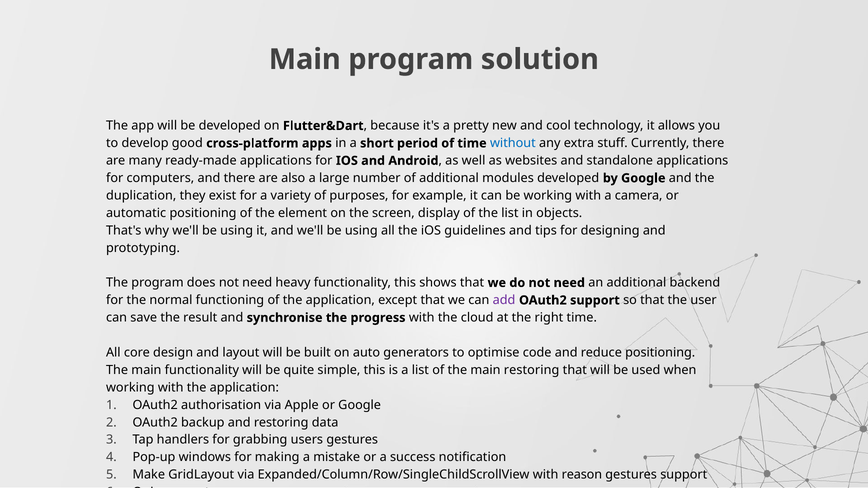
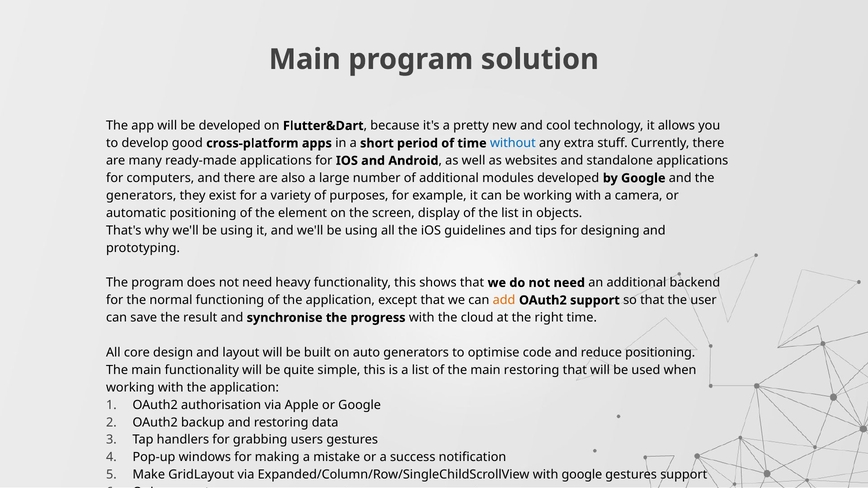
duplication: duplication -> generators (141, 196)
add colour: purple -> orange (504, 300)
with reason: reason -> google (582, 475)
